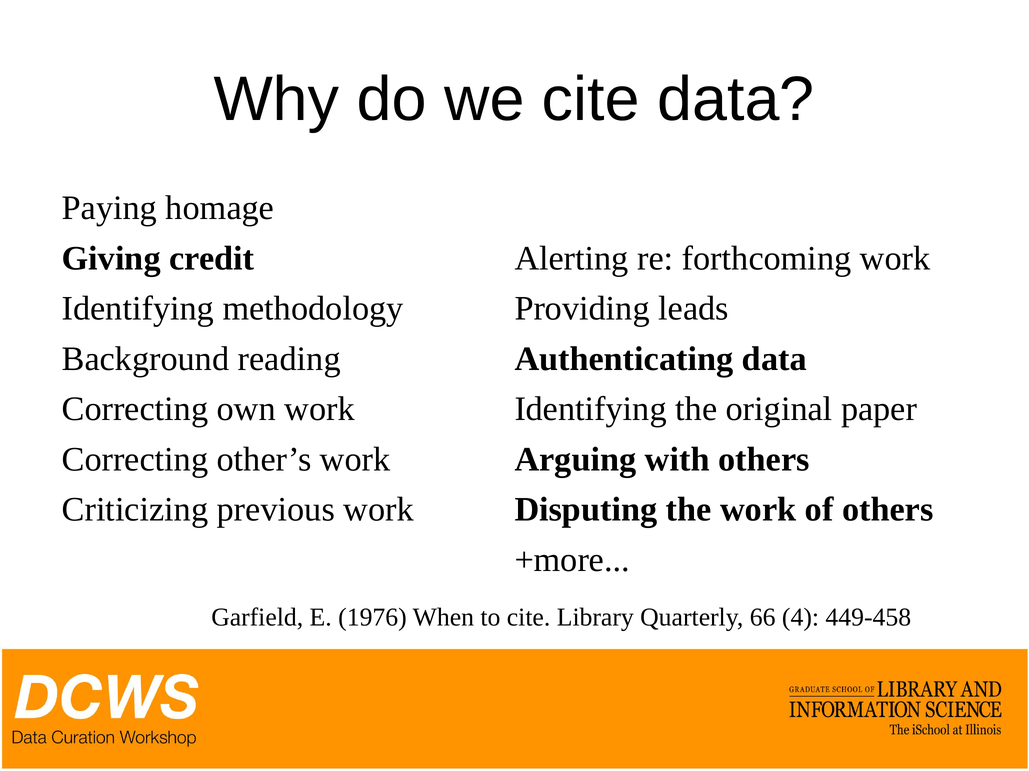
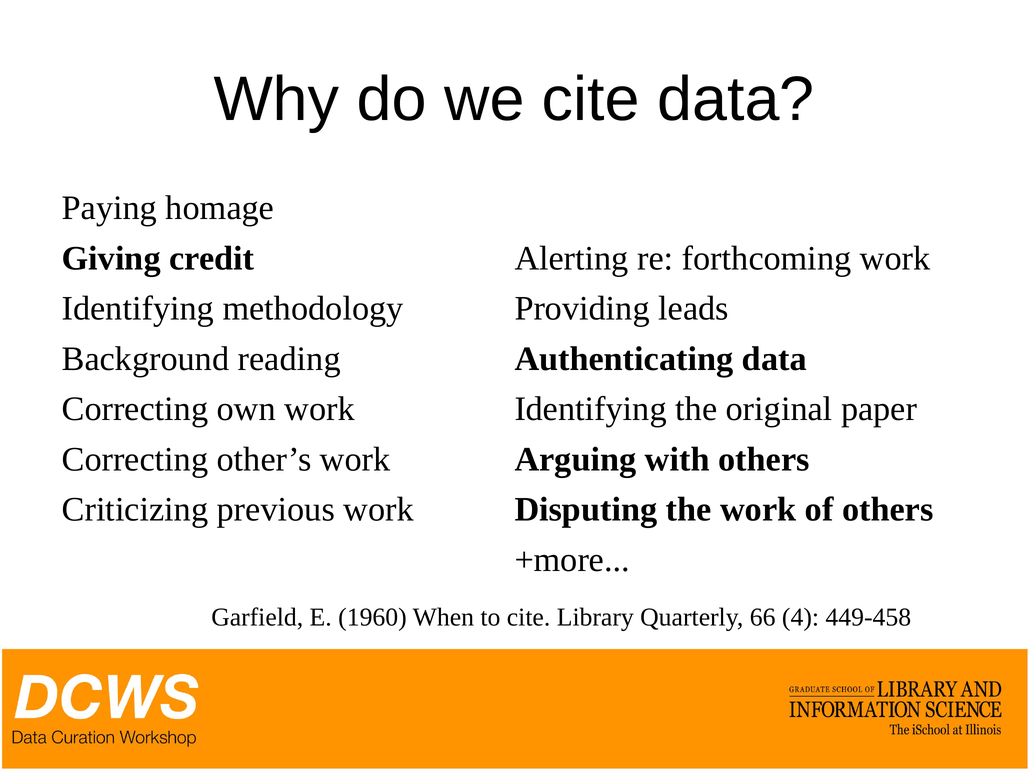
1976: 1976 -> 1960 (372, 618)
